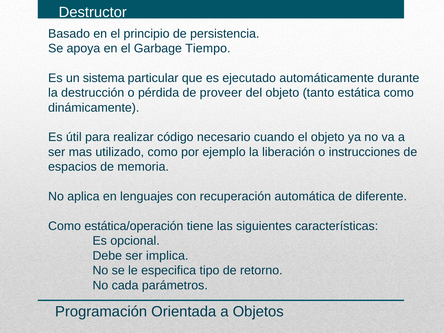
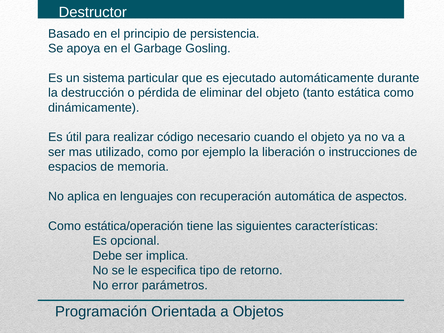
Tiempo: Tiempo -> Gosling (208, 48)
proveer: proveer -> eliminar (221, 93)
diferente: diferente -> aspectos (381, 196)
cada: cada -> error (125, 285)
